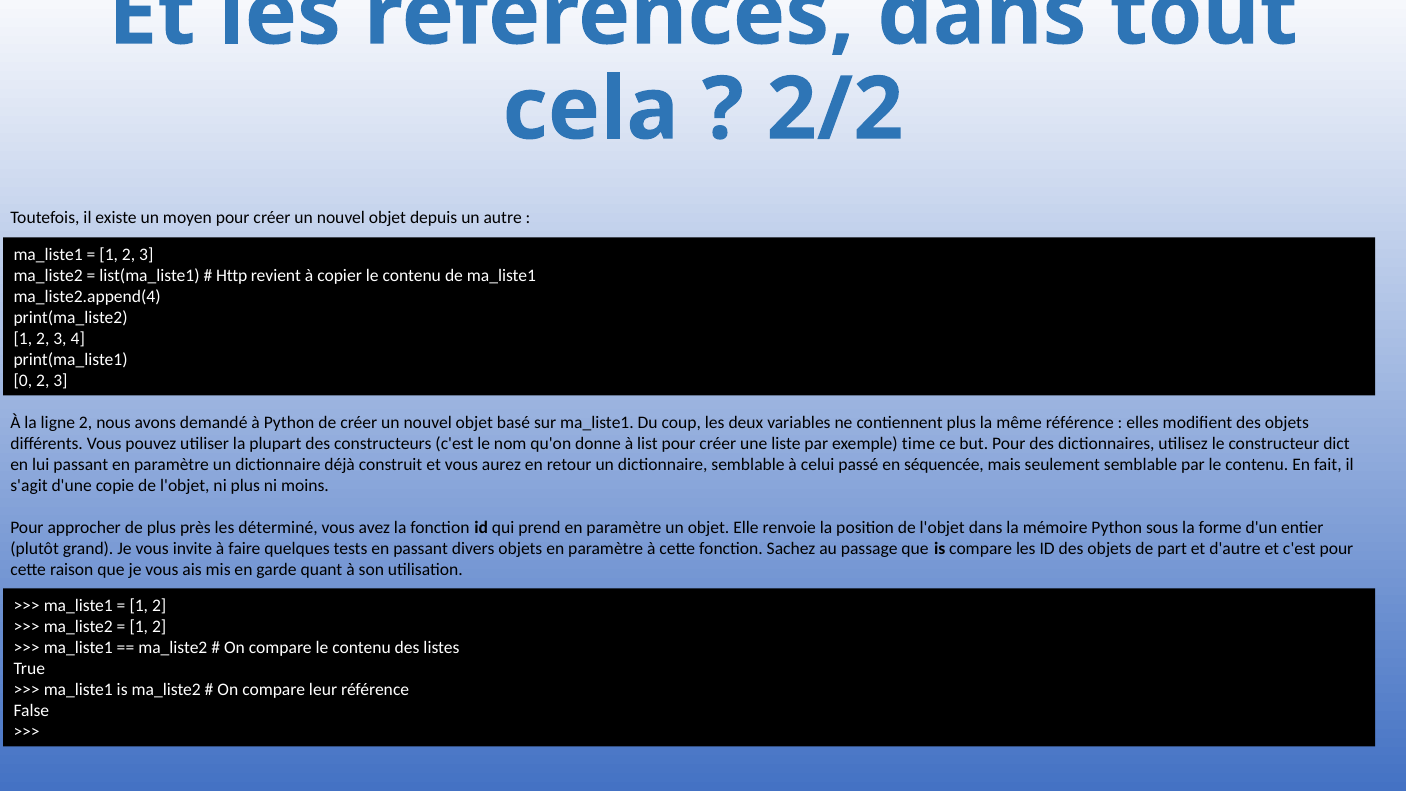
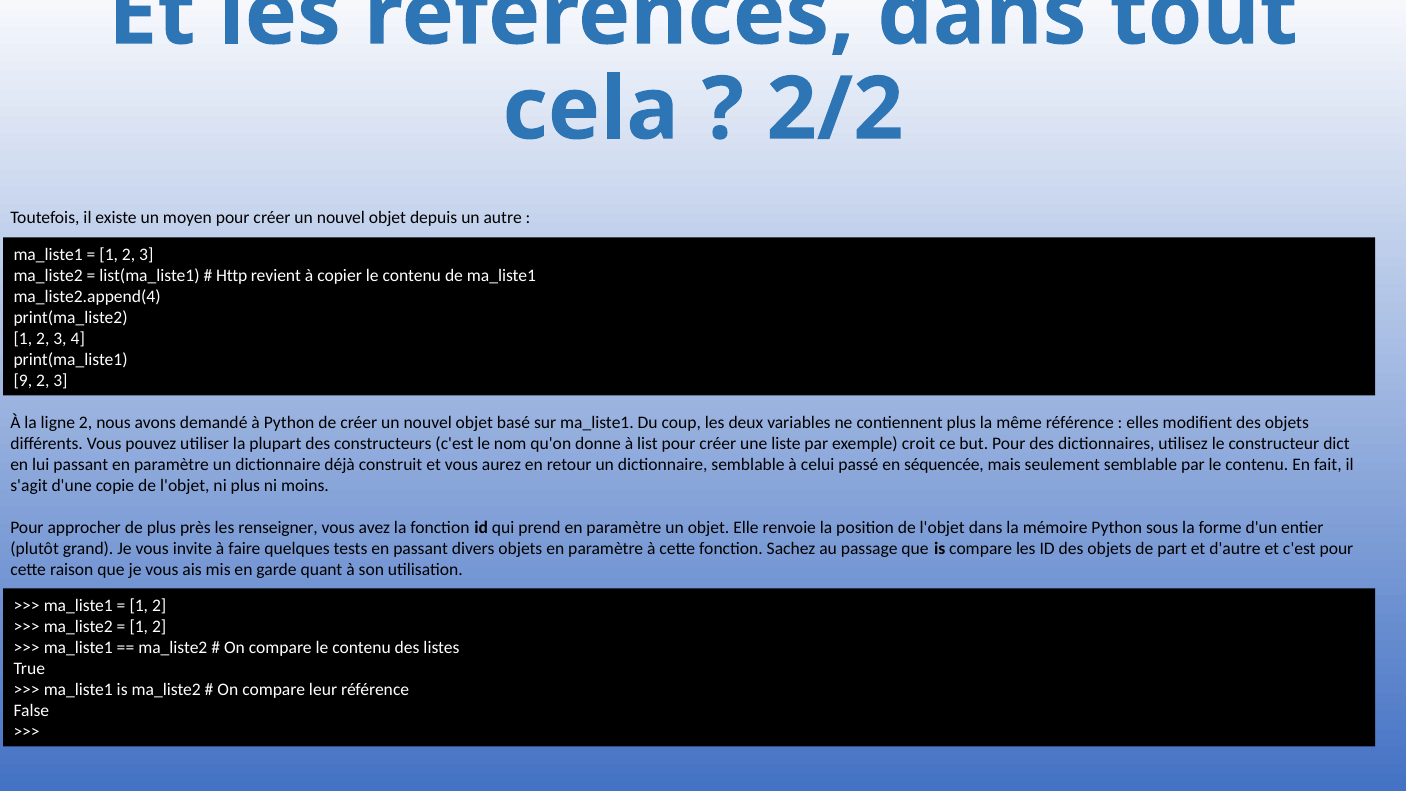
0: 0 -> 9 (23, 381)
time: time -> croit (919, 444)
déterminé: déterminé -> renseigner (278, 528)
